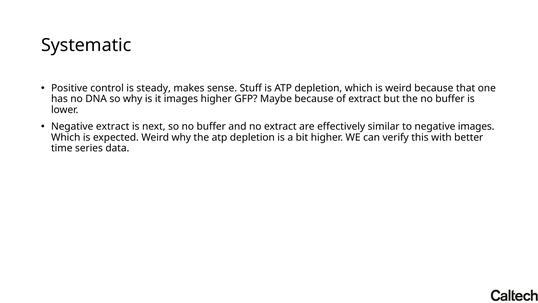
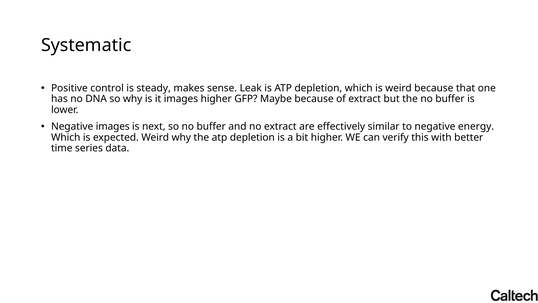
Stuff: Stuff -> Leak (251, 88)
Negative extract: extract -> images (113, 126)
negative images: images -> energy (476, 126)
